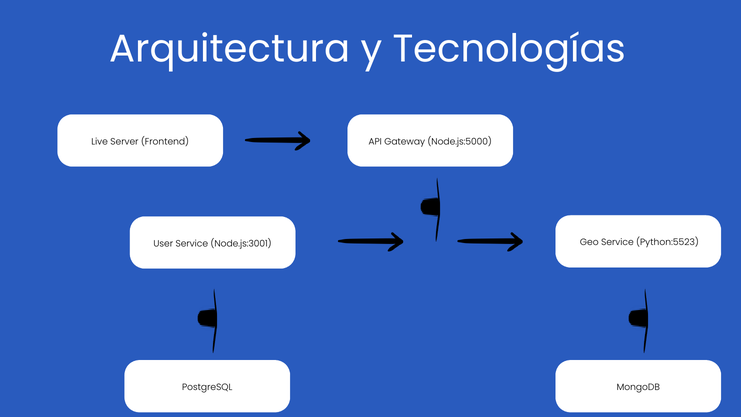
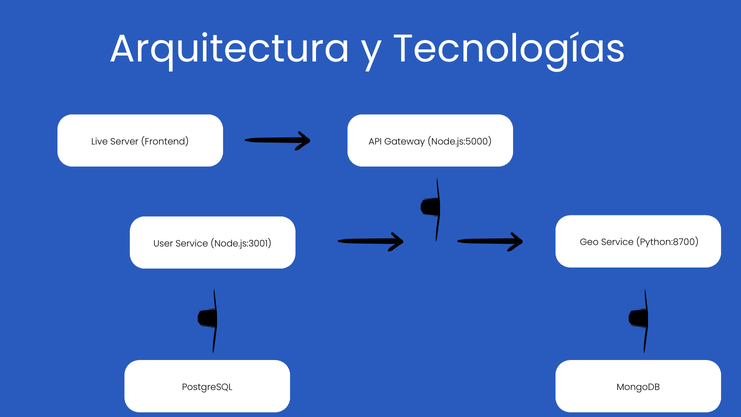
Python:5523: Python:5523 -> Python:8700 (667, 242)
